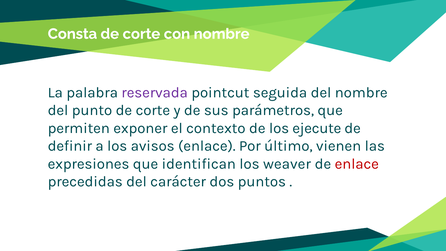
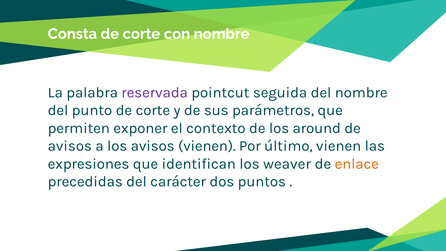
ejecute: ejecute -> around (317, 128)
definir: definir -> avisos (70, 146)
avisos enlace: enlace -> vienen (207, 146)
enlace colour: red -> orange (357, 164)
